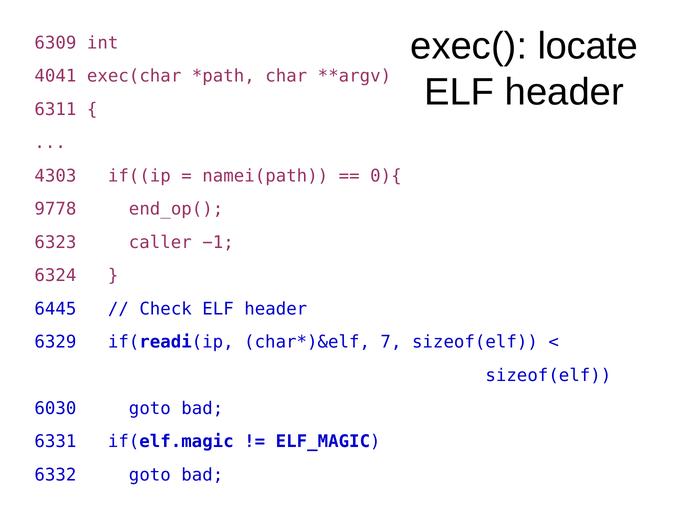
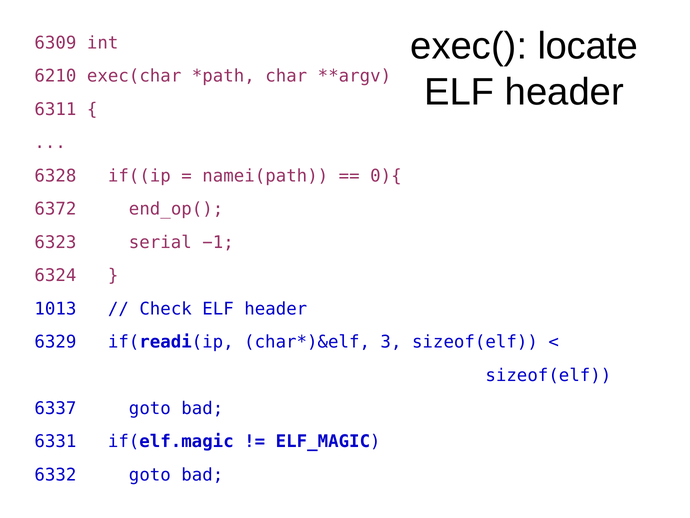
4041: 4041 -> 6210 (55, 76)
4303: 4303 -> 6328 (55, 176)
9778: 9778 -> 6372 (55, 209)
caller: caller -> serial (160, 242)
6445: 6445 -> 1013 (55, 309)
7: 7 -> 3 (391, 342)
6030: 6030 -> 6337 (55, 408)
